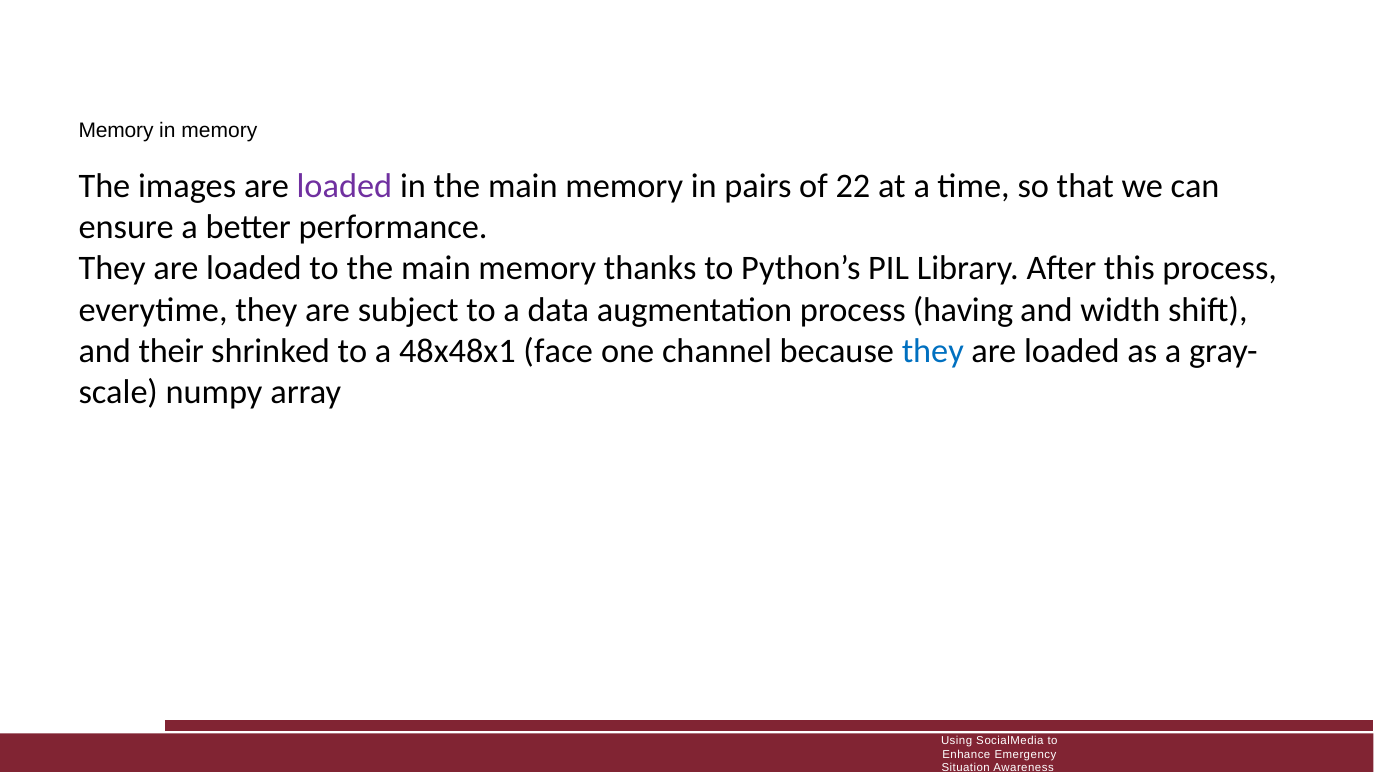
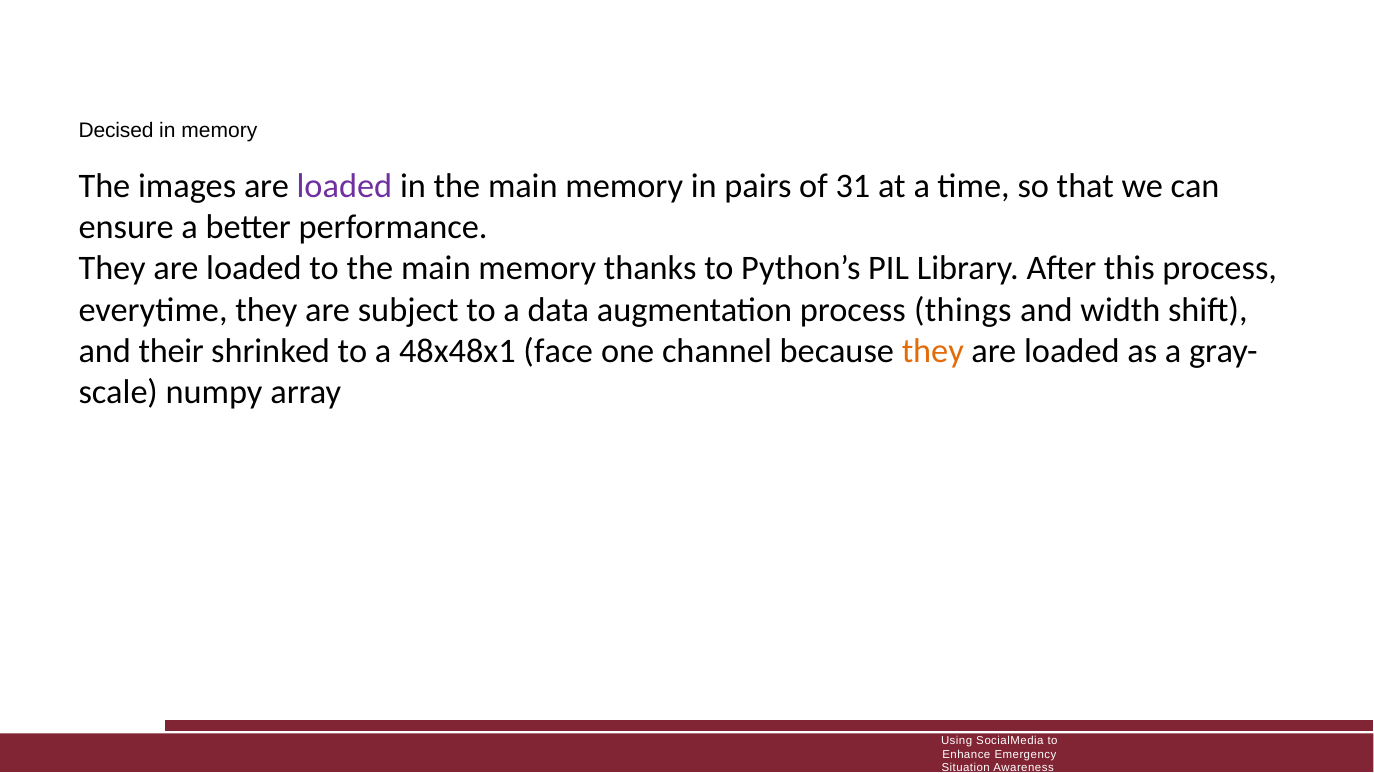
Memory: Memory -> Decised (116, 131)
22: 22 -> 31 (853, 186)
having: having -> things (963, 310)
they colour: blue -> orange (933, 351)
